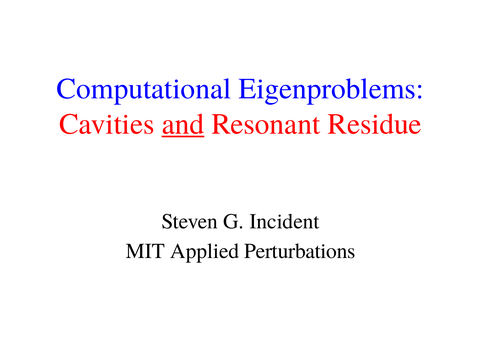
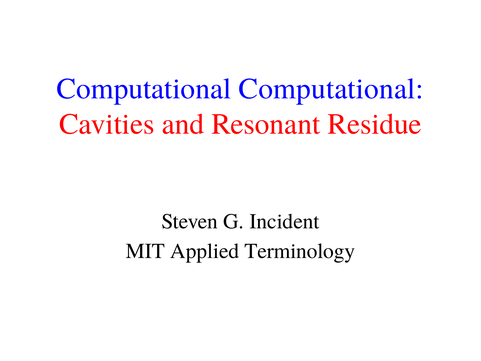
Computational Eigenproblems: Eigenproblems -> Computational (331, 89)
and underline: present -> none (183, 124)
Perturbations: Perturbations -> Terminology (300, 251)
